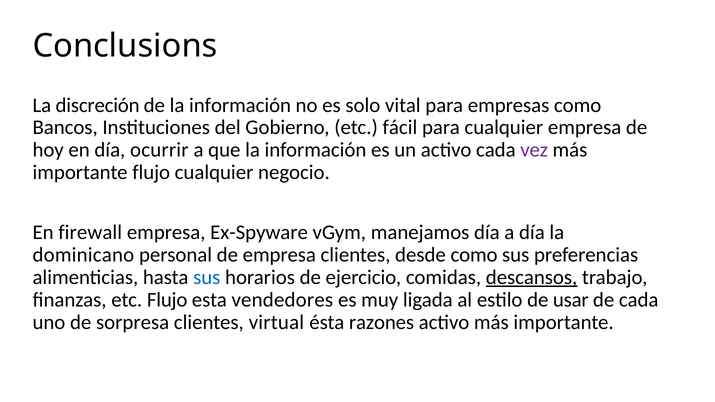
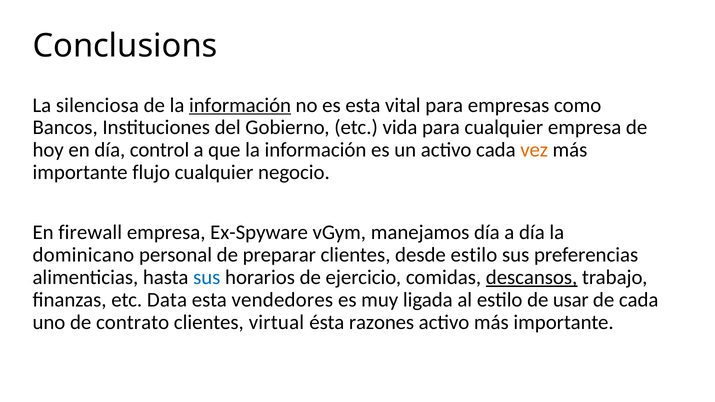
discreción: discreción -> silenciosa (97, 105)
información underline: none -> present (240, 105)
es solo: solo -> esta (363, 105)
fácil: fácil -> vida (400, 128)
ocurrir: ocurrir -> control (160, 150)
vez colour: purple -> orange (534, 150)
de empresa: empresa -> preparar (279, 255)
desde como: como -> estilo (474, 255)
etc Flujo: Flujo -> Data (167, 300)
sorpresa: sorpresa -> contrato (133, 322)
